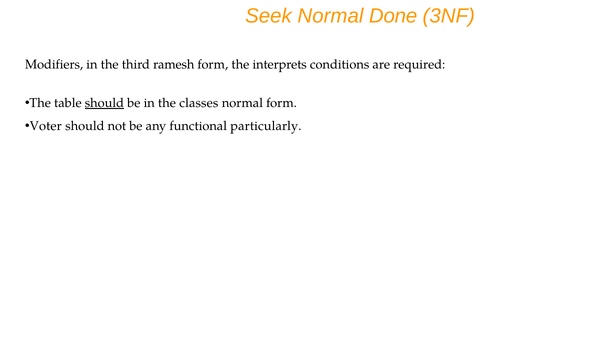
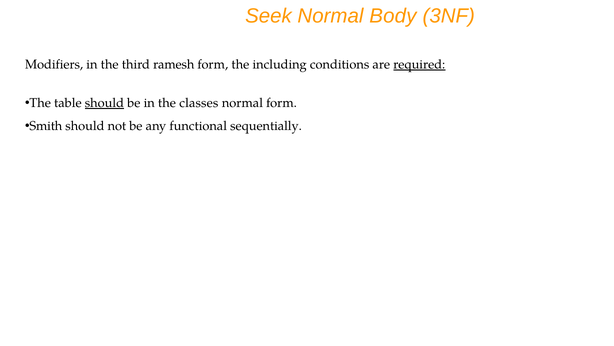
Done: Done -> Body (393, 16)
interprets: interprets -> including (280, 64)
required underline: none -> present (419, 64)
Voter: Voter -> Smith (46, 126)
particularly: particularly -> sequentially (266, 126)
